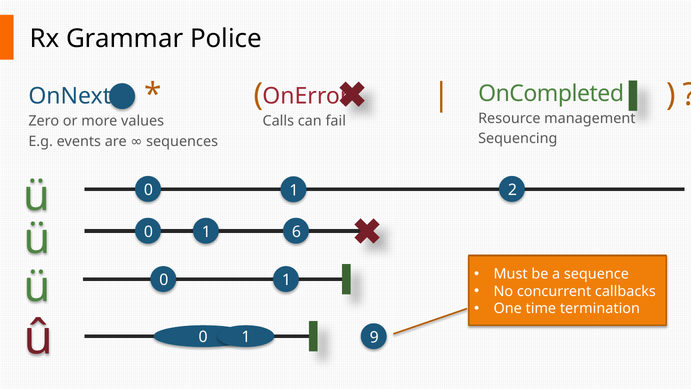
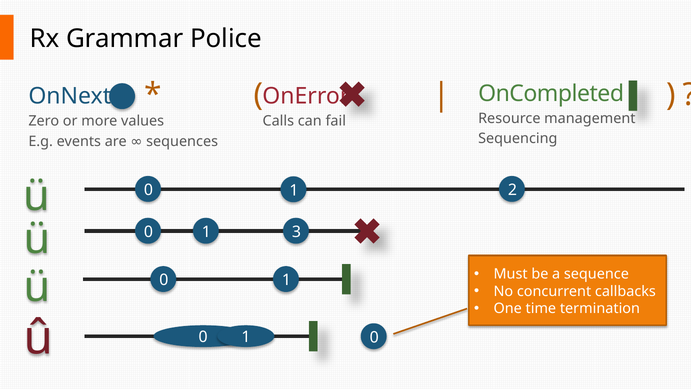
6: 6 -> 3 (296, 232)
9: 9 -> 0 (374, 337)
